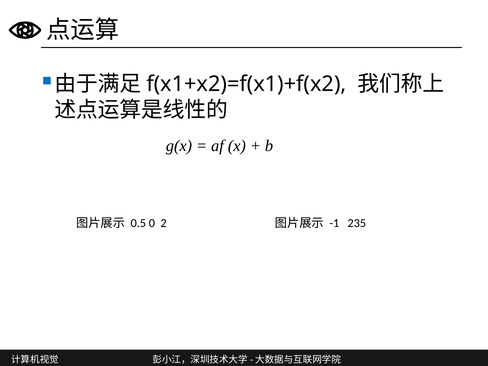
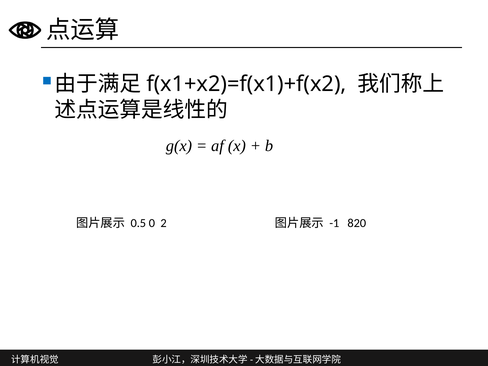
235: 235 -> 820 (357, 223)
